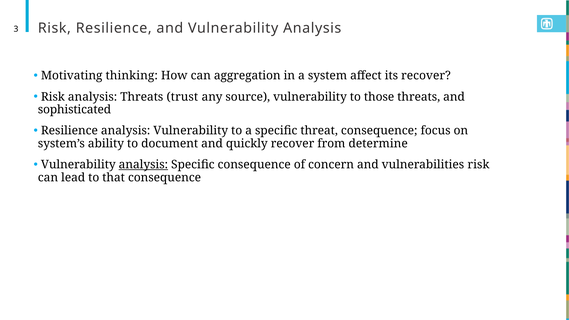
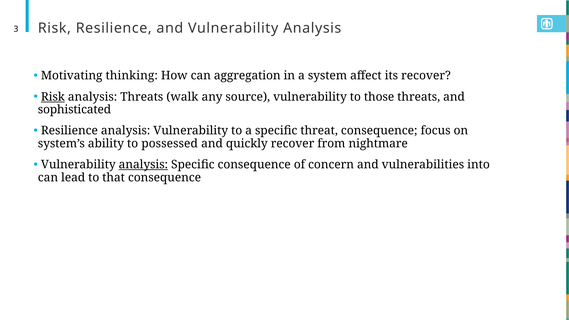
Risk underline: none -> present (53, 97)
trust: trust -> walk (182, 97)
document: document -> possessed (170, 144)
determine: determine -> nightmare (378, 144)
vulnerabilities risk: risk -> into (479, 165)
